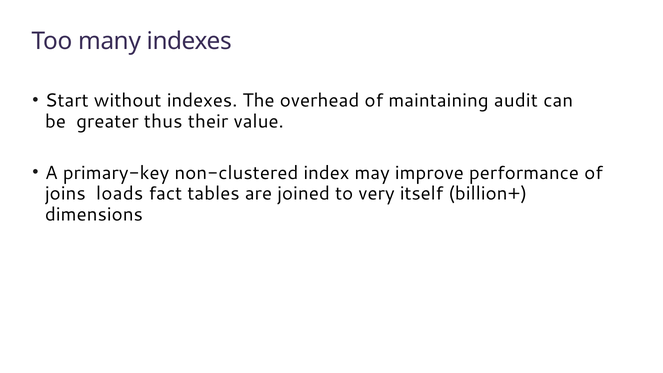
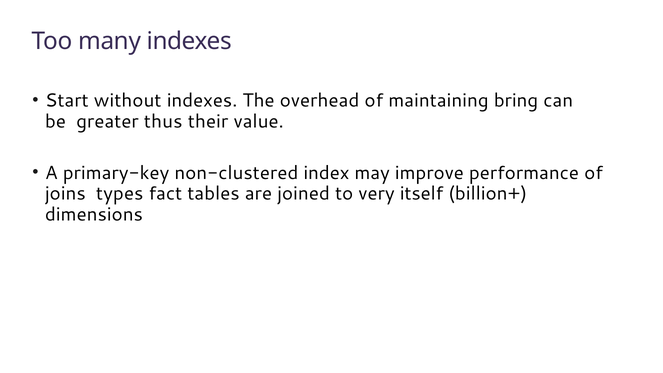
audit: audit -> bring (516, 101)
loads: loads -> types (120, 194)
